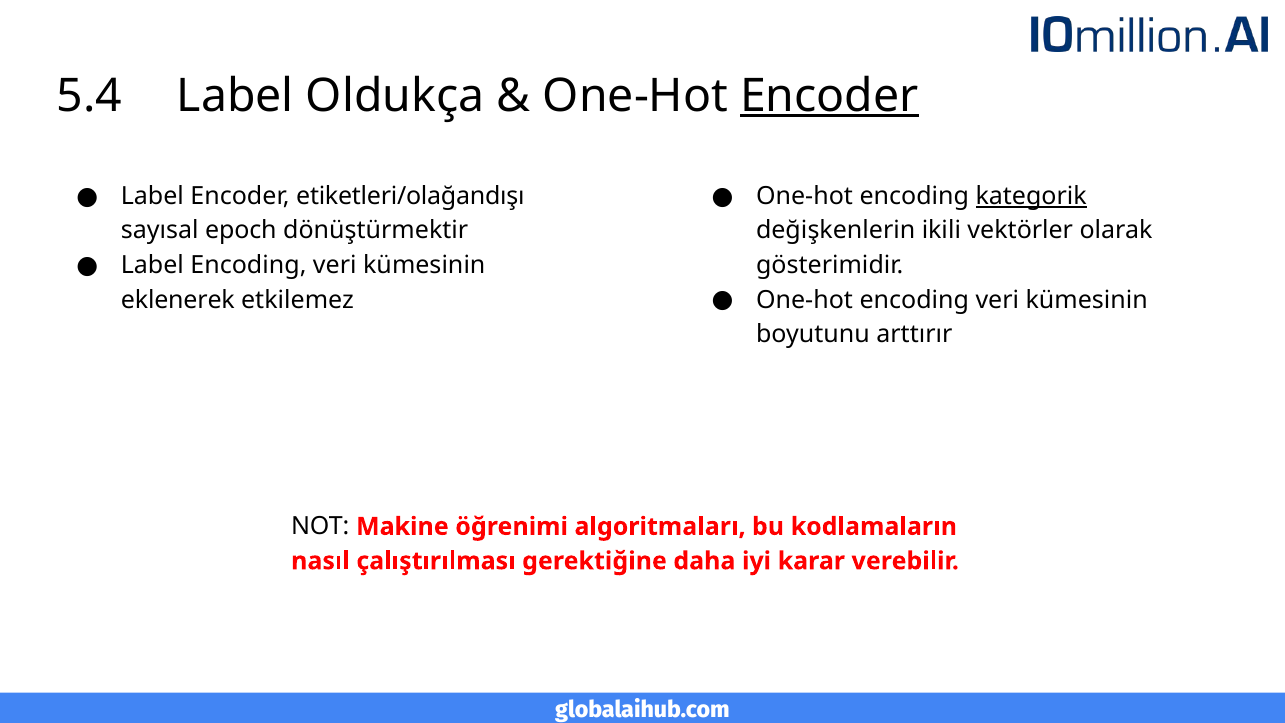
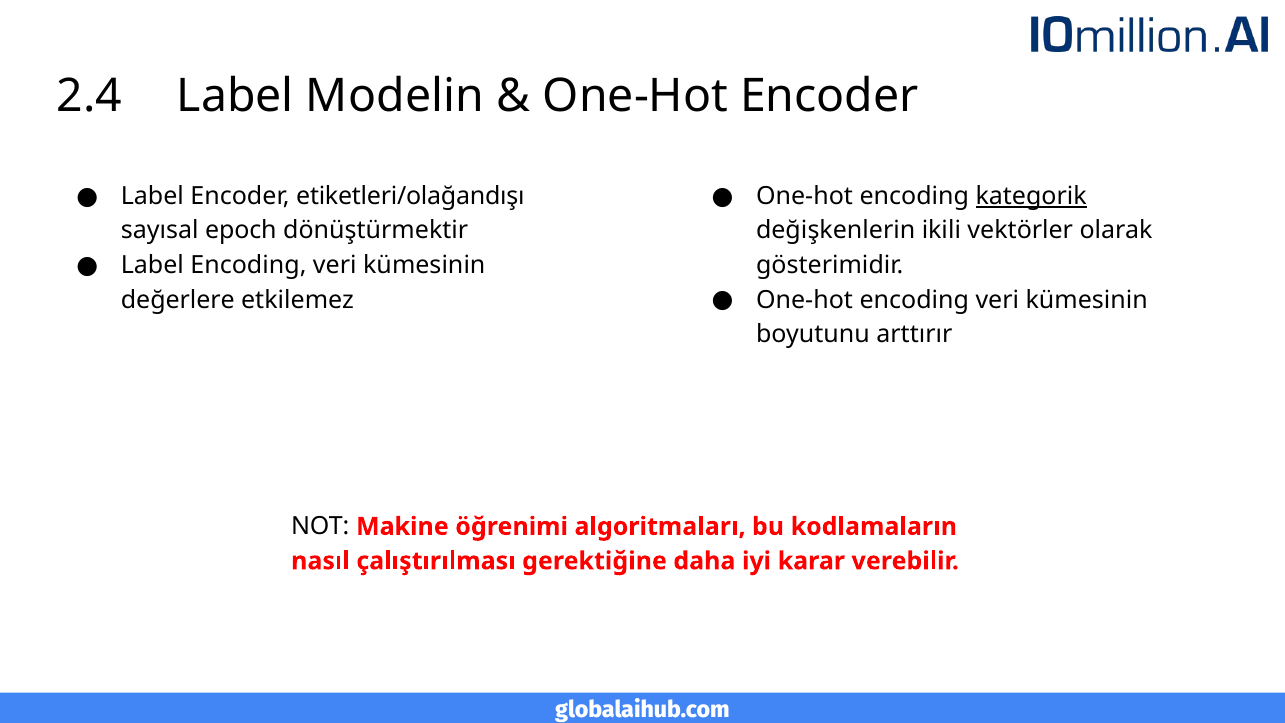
5.4: 5.4 -> 2.4 (89, 96)
Oldukça: Oldukça -> Modelin (395, 96)
Encoder underline: present -> none (829, 96)
eklenerek: eklenerek -> değerlere (178, 300)
